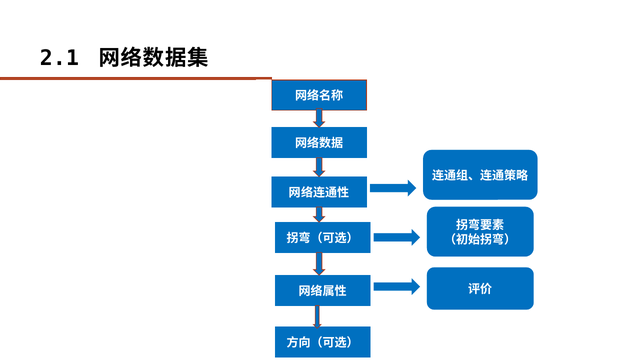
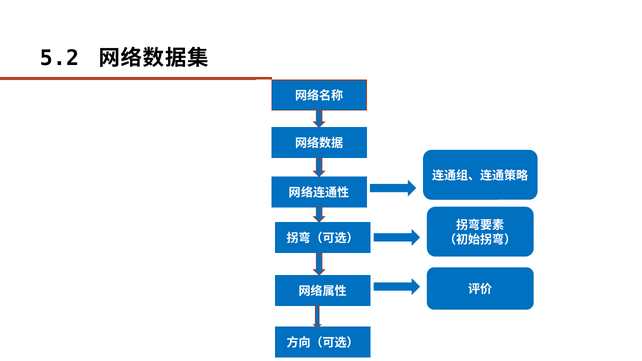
2.1: 2.1 -> 5.2 (59, 58)
